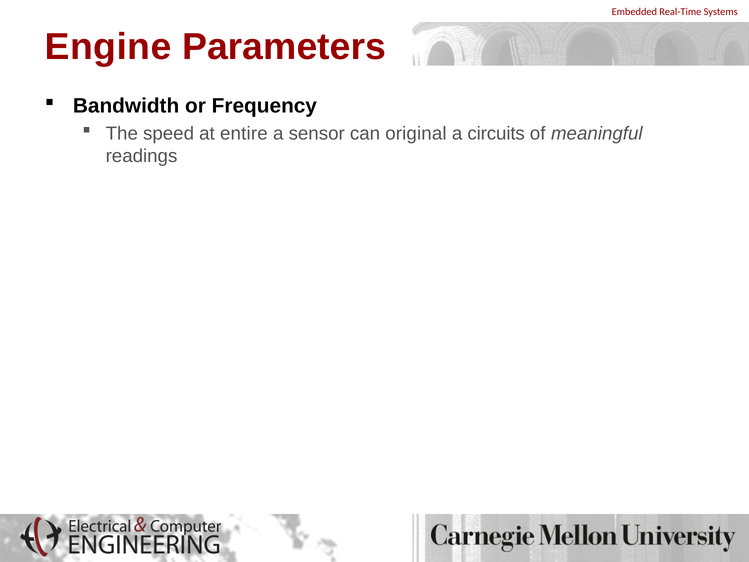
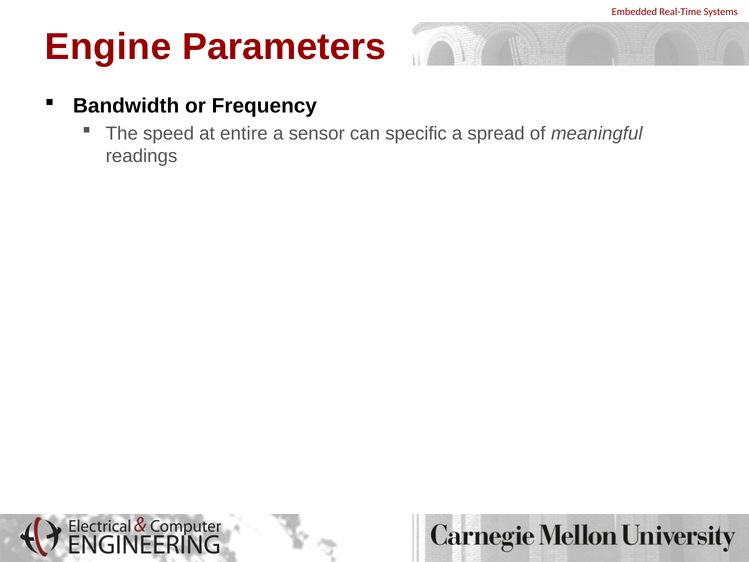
original: original -> specific (416, 133)
circuits: circuits -> spread (496, 133)
